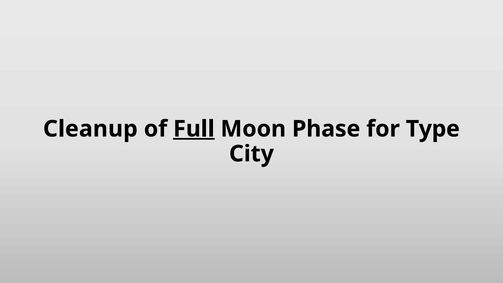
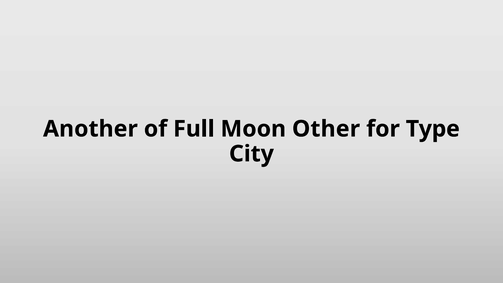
Cleanup: Cleanup -> Another (90, 129)
Full underline: present -> none (194, 129)
Phase: Phase -> Other (326, 129)
